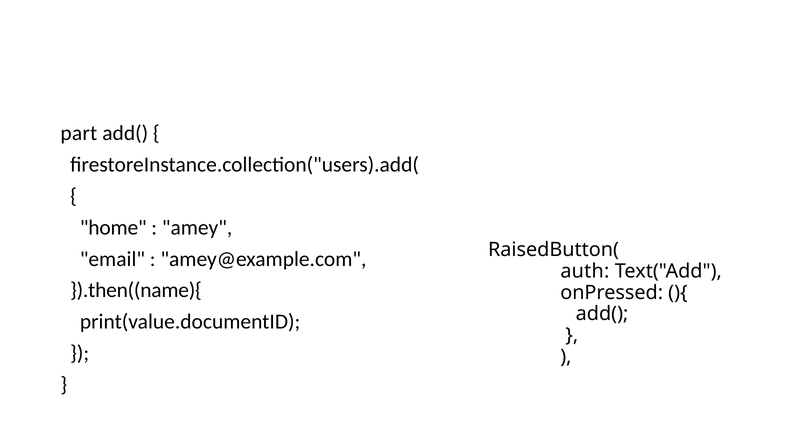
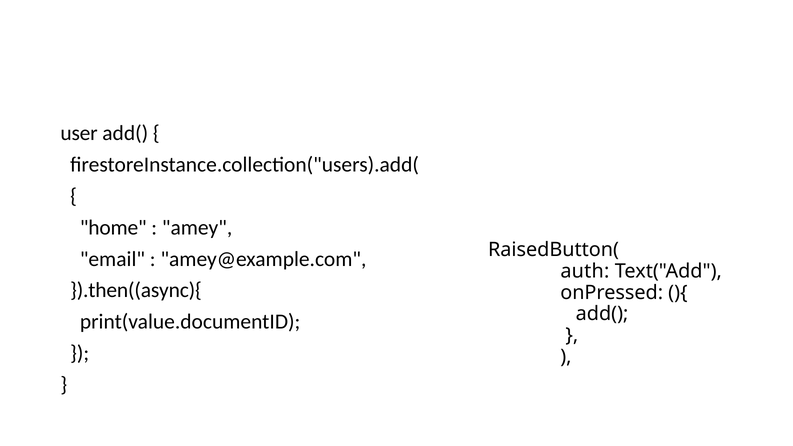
part: part -> user (79, 133)
}).then((name){: }).then((name){ -> }).then((async){ (136, 290)
